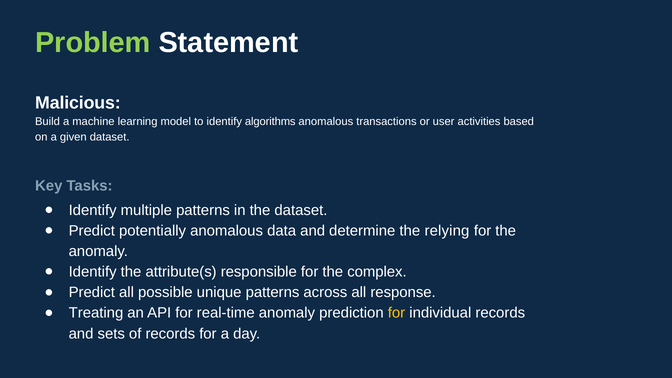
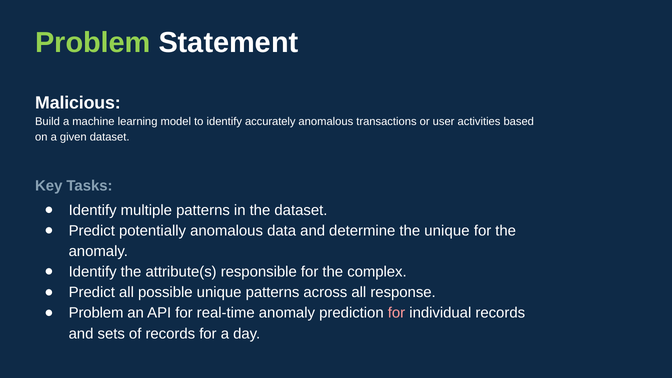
algorithms: algorithms -> accurately (270, 122)
the relying: relying -> unique (447, 231)
Treating: Treating -> Problem (96, 313)
for colour: yellow -> pink (397, 313)
